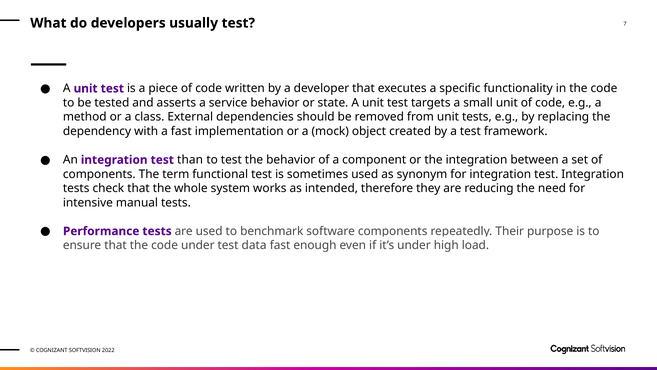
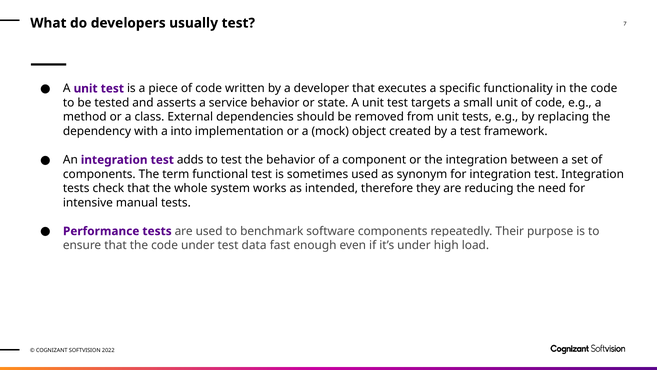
a fast: fast -> into (181, 131)
than: than -> adds (190, 160)
